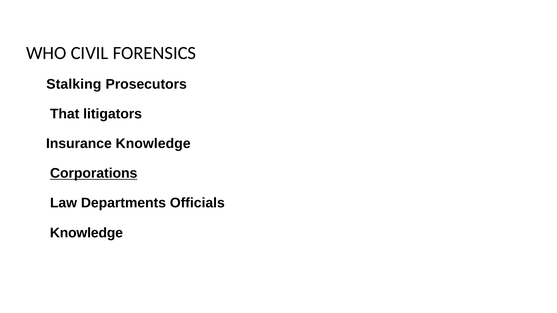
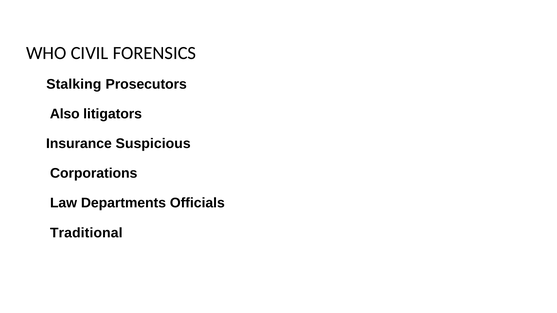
That: That -> Also (65, 114)
Insurance Knowledge: Knowledge -> Suspicious (153, 144)
Corporations underline: present -> none (94, 173)
Knowledge: Knowledge -> Traditional (86, 233)
